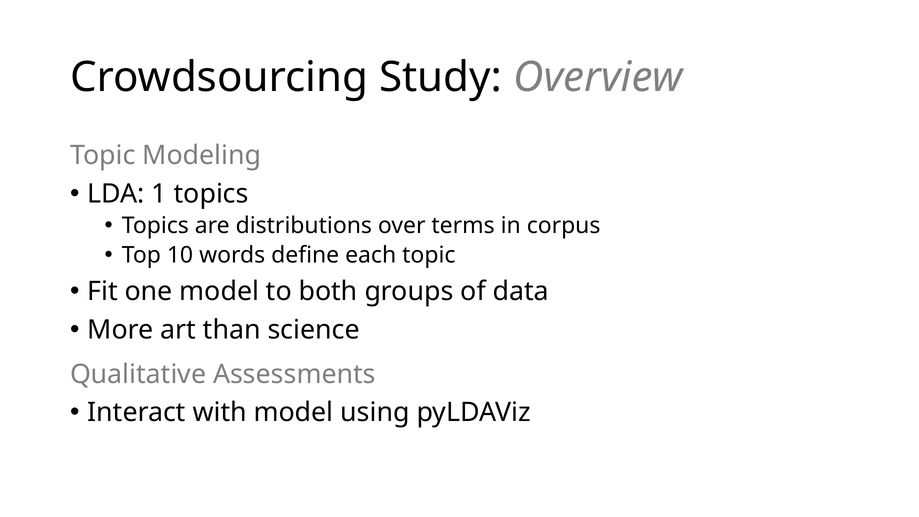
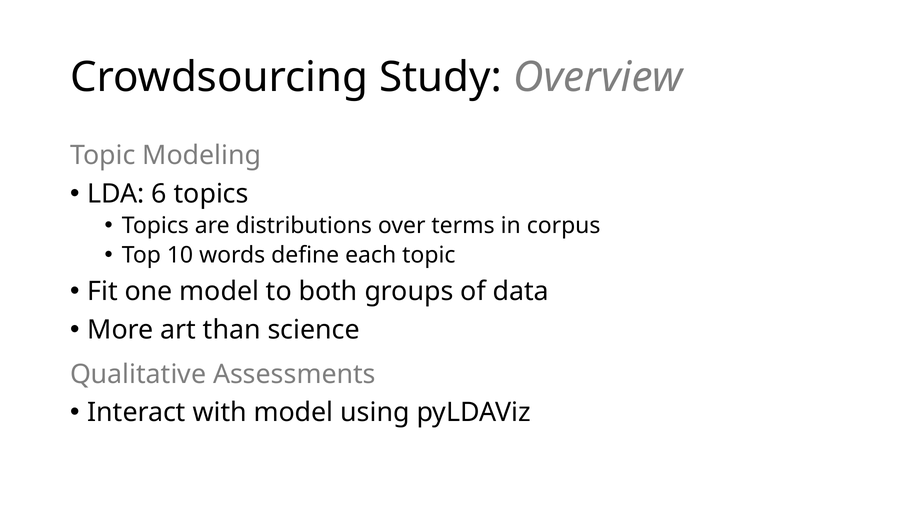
1: 1 -> 6 (159, 194)
